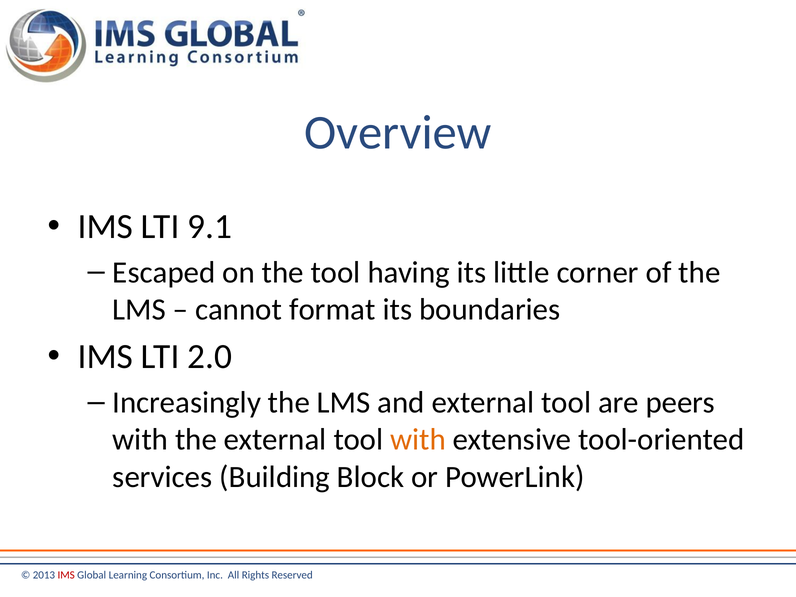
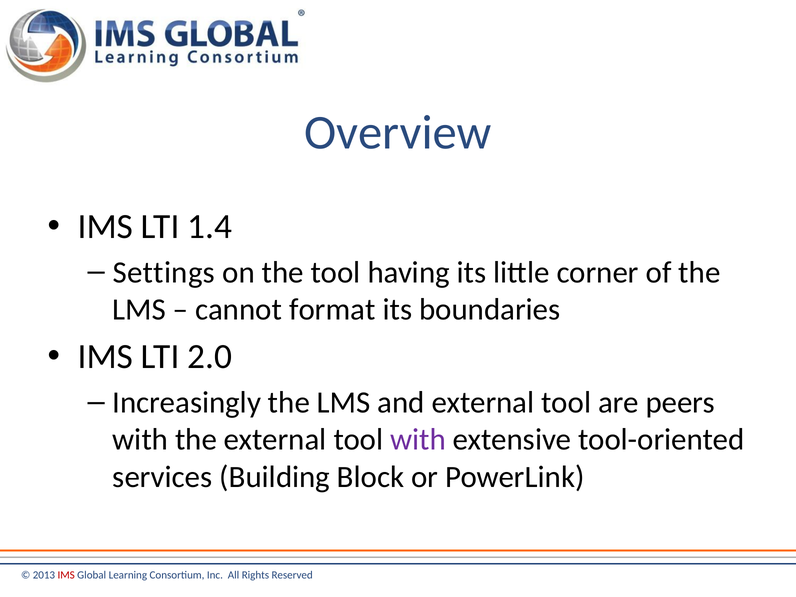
9.1: 9.1 -> 1.4 (210, 227)
Escaped: Escaped -> Settings (164, 272)
with colour: orange -> purple (418, 440)
